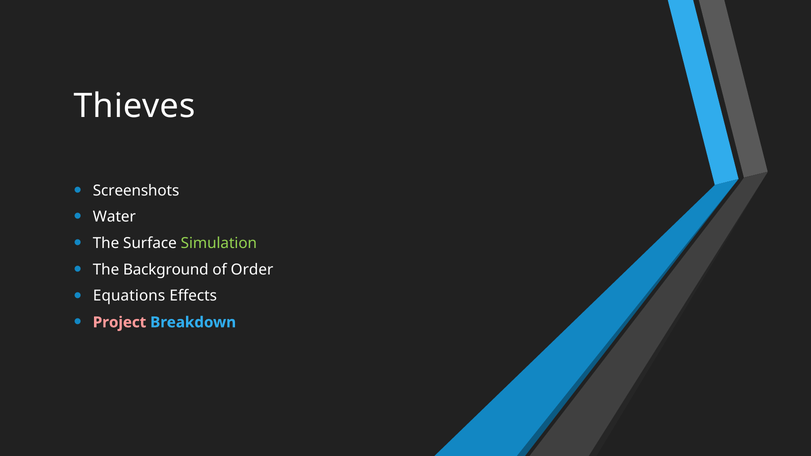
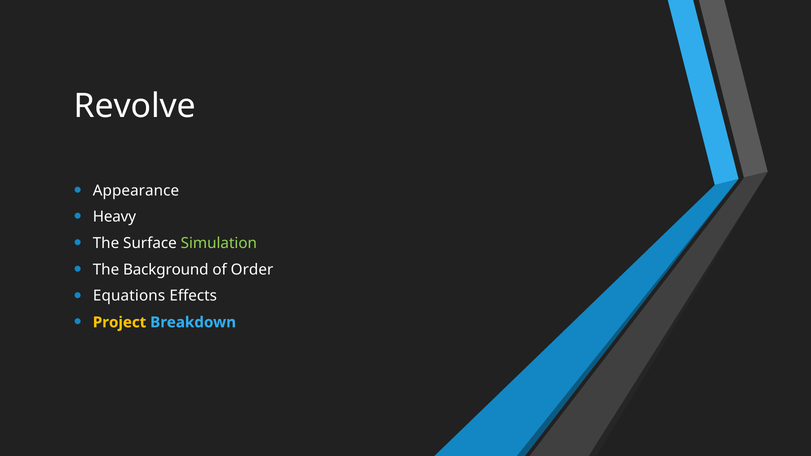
Thieves: Thieves -> Revolve (135, 106)
Screenshots: Screenshots -> Appearance (136, 191)
Water: Water -> Heavy (114, 217)
Project colour: pink -> yellow (120, 322)
